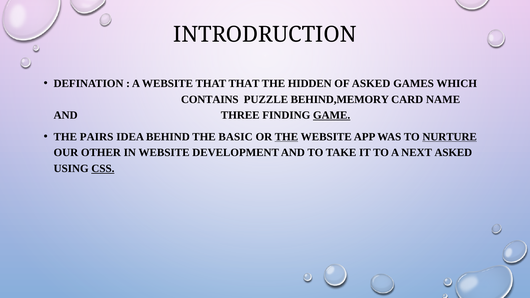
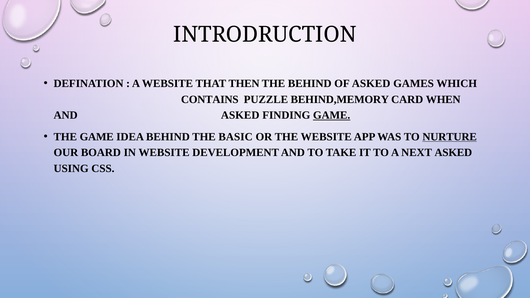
THAT THAT: THAT -> THEN (244, 84)
THE HIDDEN: HIDDEN -> BEHIND (310, 84)
NAME: NAME -> WHEN (443, 99)
AND THREE: THREE -> ASKED (240, 115)
THE PAIRS: PAIRS -> GAME (97, 137)
THE underline: present -> none (286, 137)
OTHER: OTHER -> BOARD (101, 153)
CSS underline: present -> none (103, 169)
